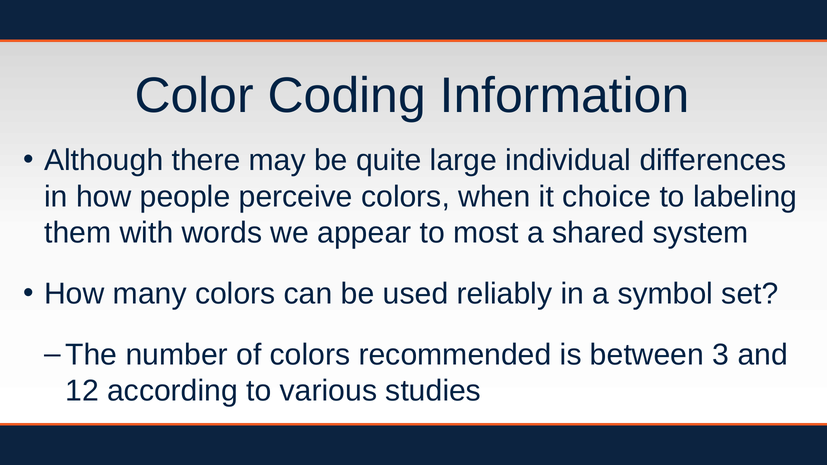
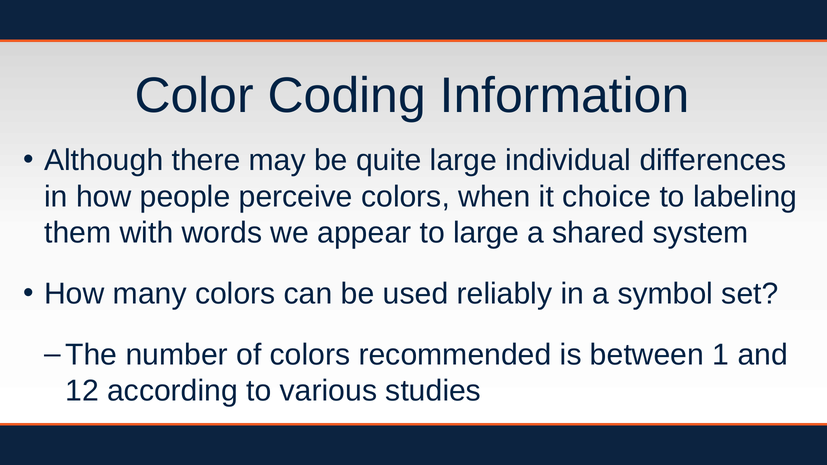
to most: most -> large (486, 233)
3: 3 -> 1 (721, 355)
